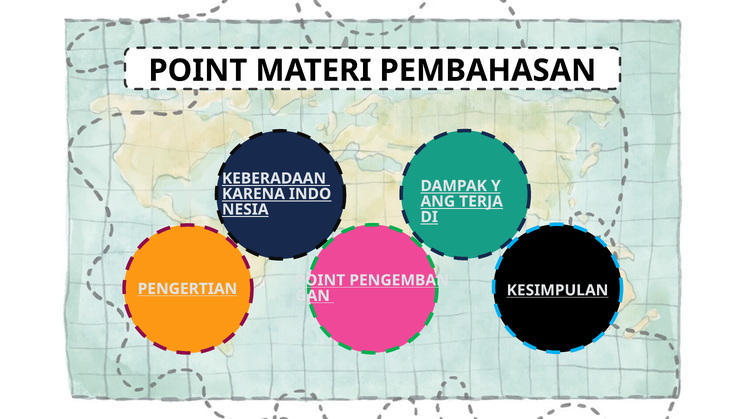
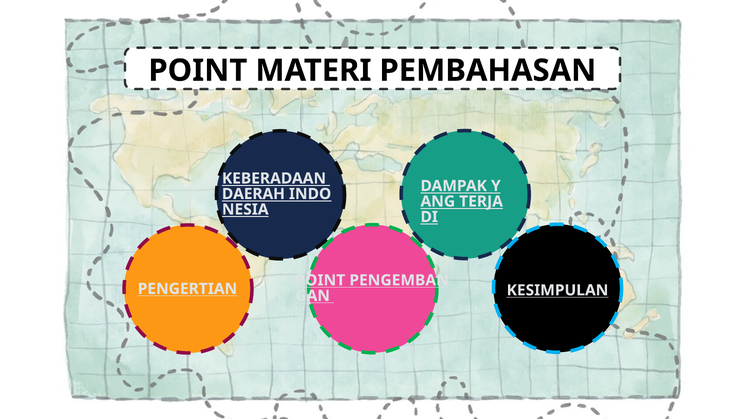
KARENA: KARENA -> DAERAH (253, 194)
